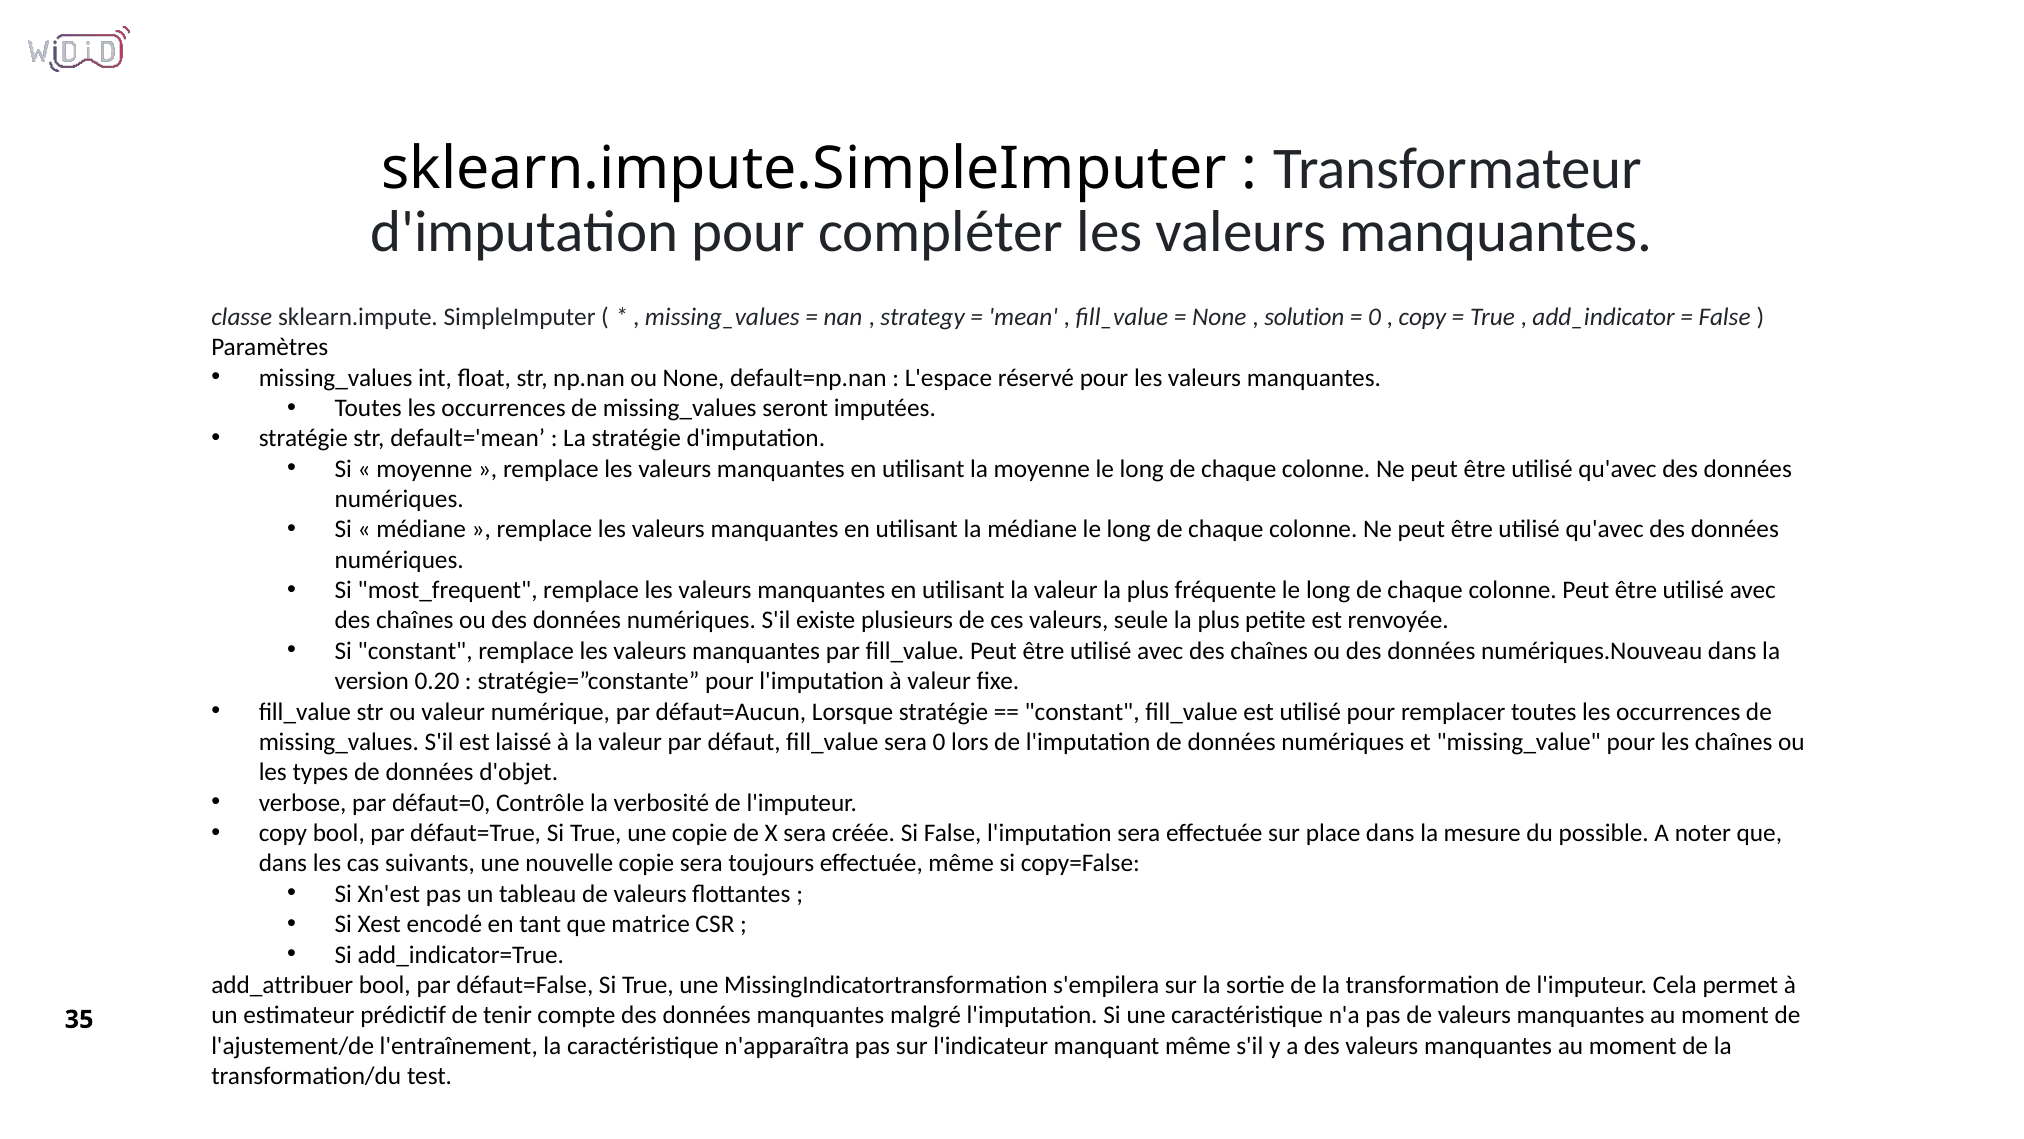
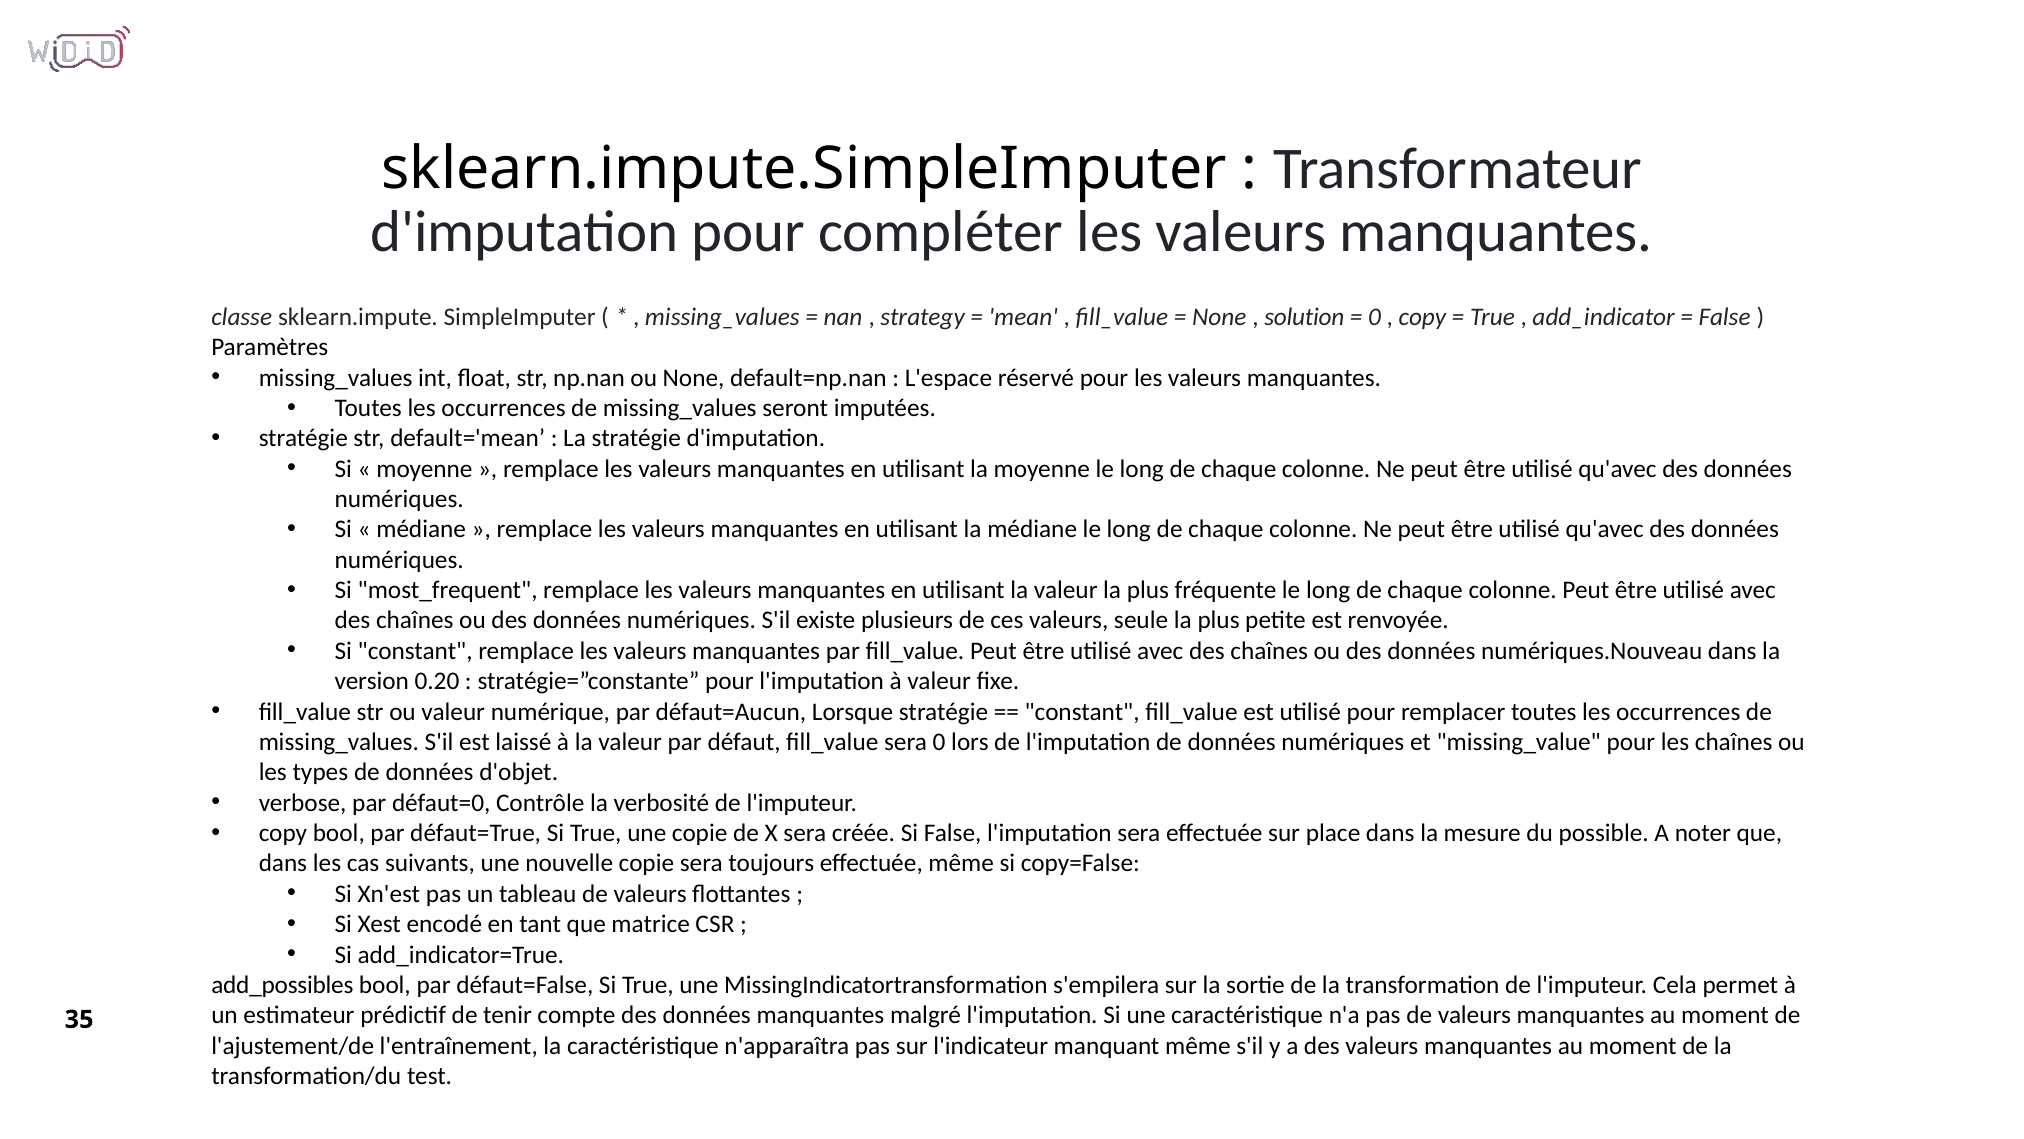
add_attribuer: add_attribuer -> add_possibles (282, 985)
